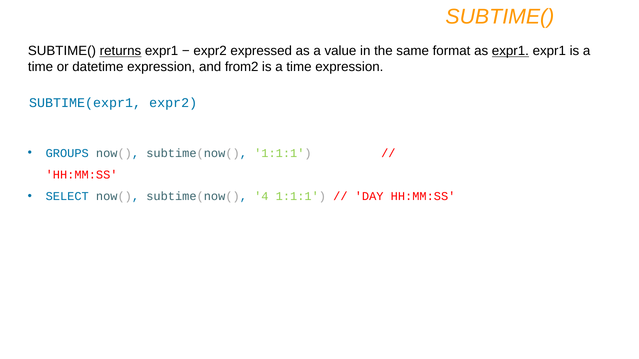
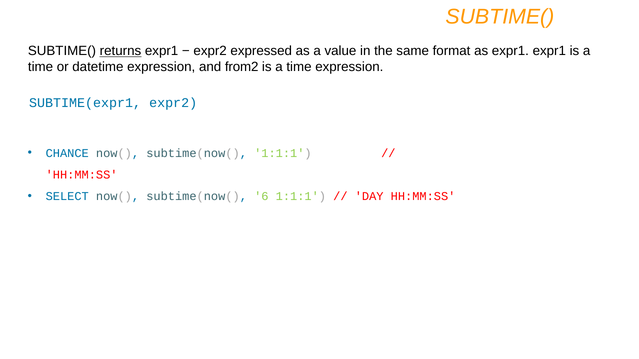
expr1 underline: present -> none (510, 51)
GROUPS: GROUPS -> CHANCE (67, 153)
4: 4 -> 6 (261, 196)
